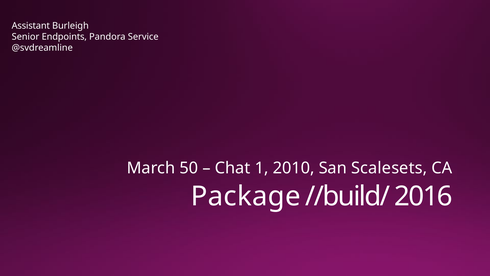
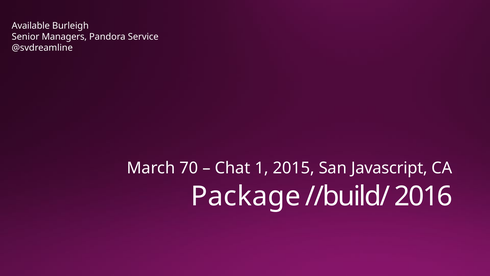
Assistant: Assistant -> Available (31, 26)
Endpoints: Endpoints -> Managers (64, 37)
50: 50 -> 70 (189, 168)
2010: 2010 -> 2015 (294, 168)
Scalesets: Scalesets -> Javascript (389, 168)
